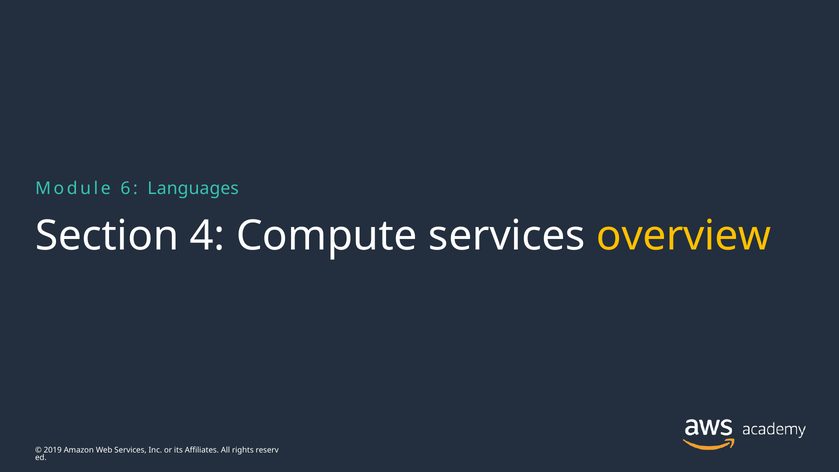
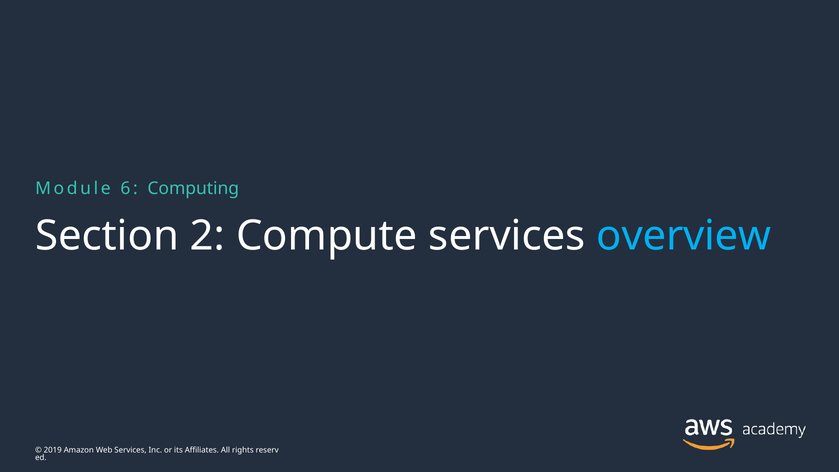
Languages: Languages -> Computing (193, 188)
4: 4 -> 2 (208, 236)
overview colour: yellow -> light blue (684, 236)
